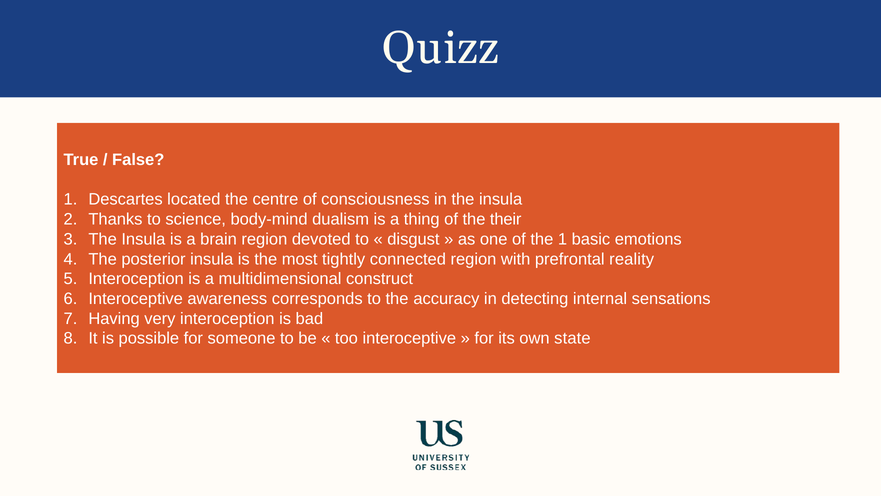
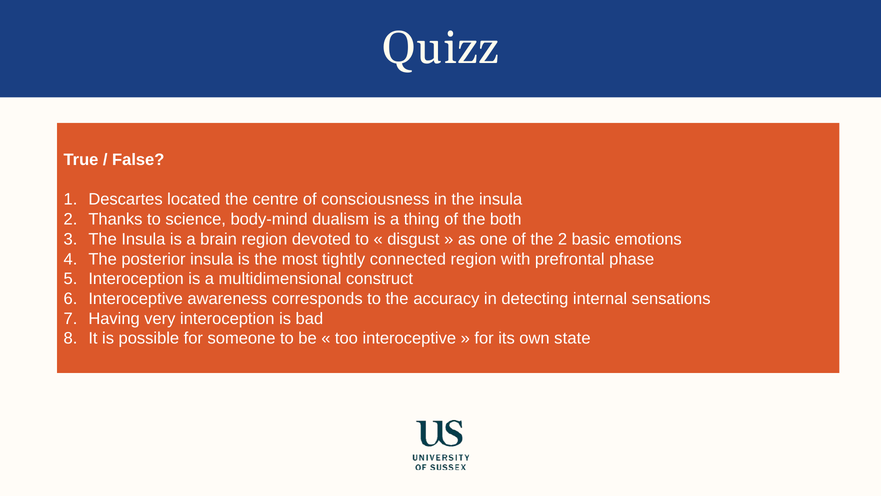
their: their -> both (506, 219)
the 1: 1 -> 2 (562, 239)
reality: reality -> phase (632, 259)
